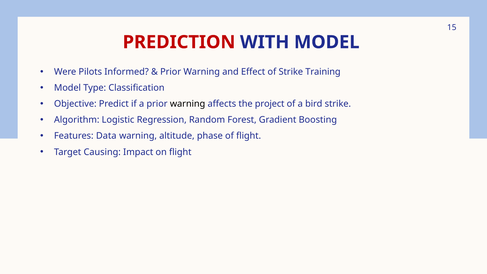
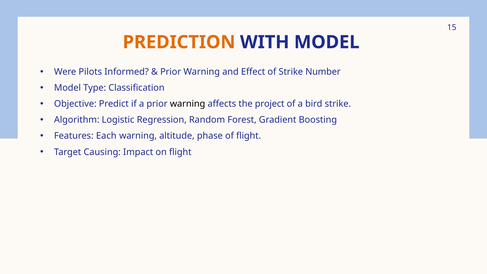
PREDICTION colour: red -> orange (179, 42)
Training: Training -> Number (323, 72)
Data: Data -> Each (106, 136)
